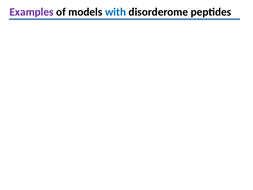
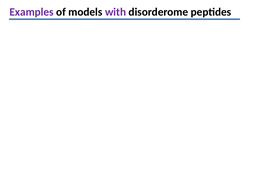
with colour: blue -> purple (116, 12)
